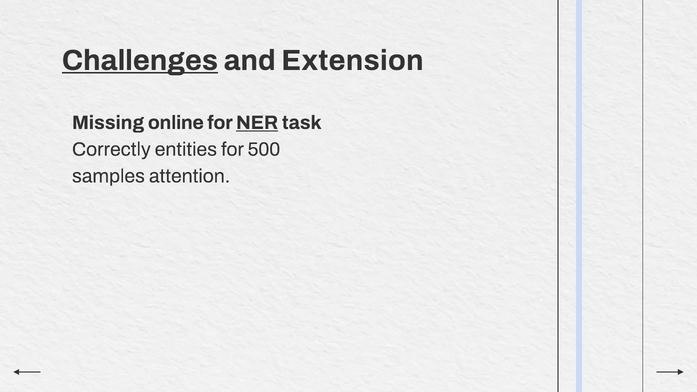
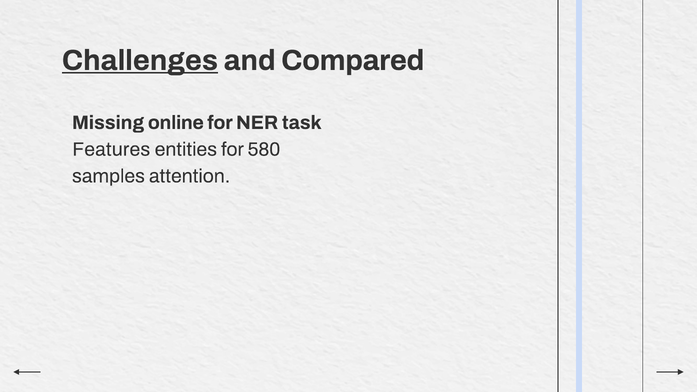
Extension: Extension -> Compared (353, 60)
NER underline: present -> none (257, 123)
Correctly: Correctly -> Features (111, 149)
500: 500 -> 580 (264, 149)
